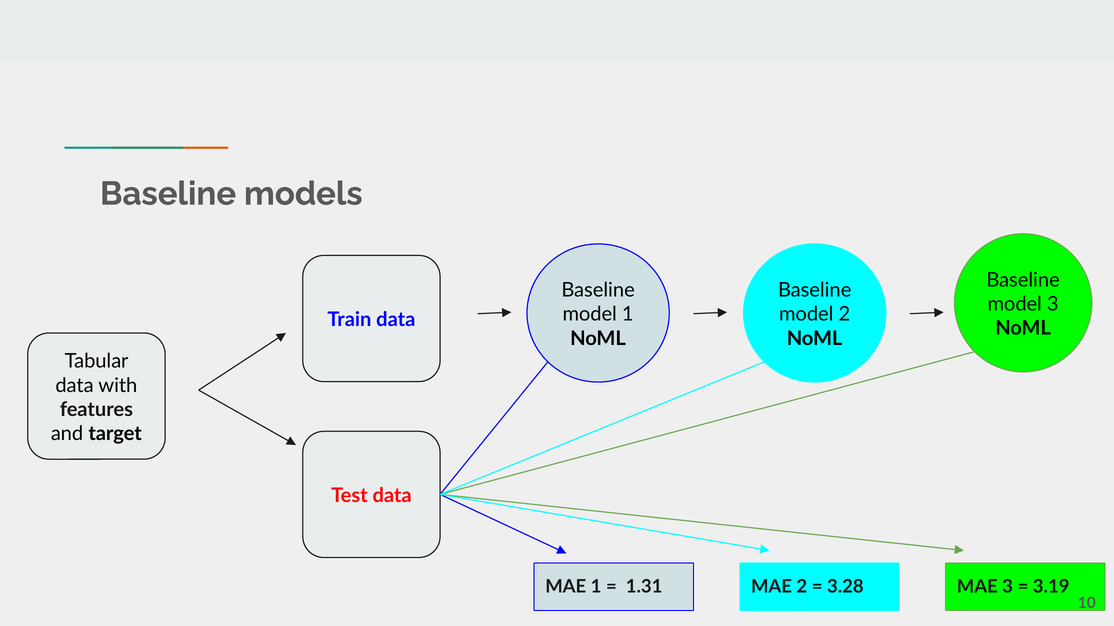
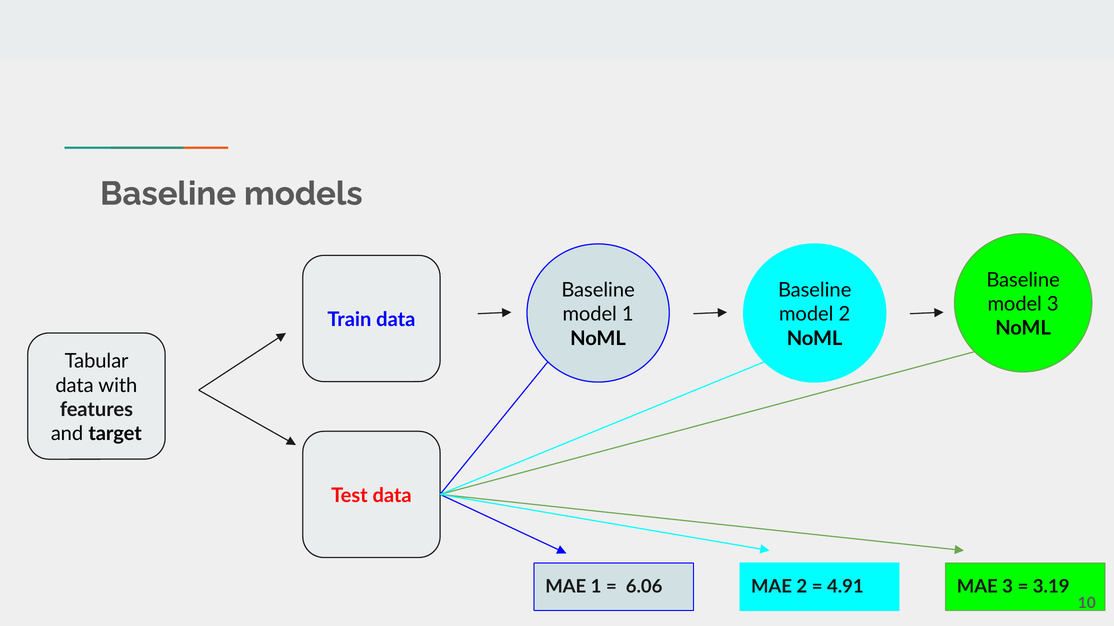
1.31: 1.31 -> 6.06 (644, 587)
3.28: 3.28 -> 4.91 (845, 587)
